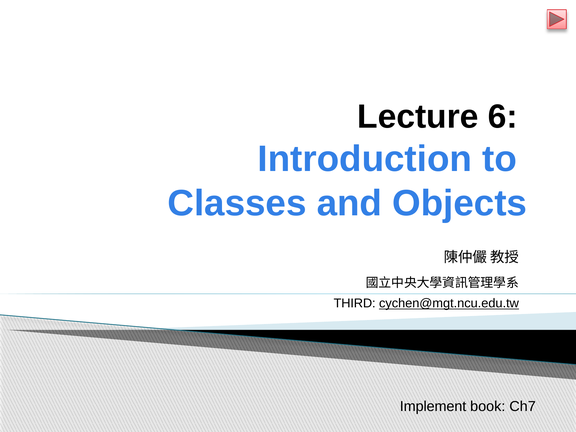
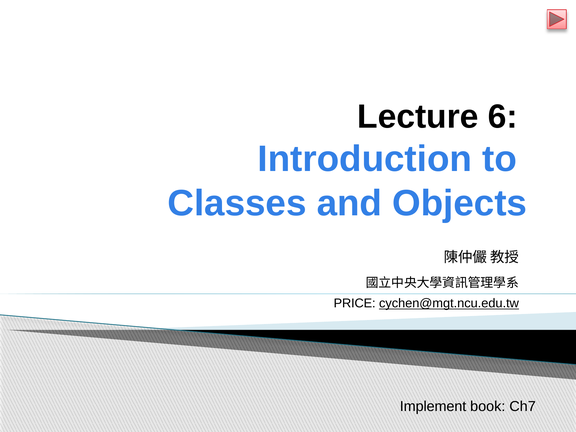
THIRD: THIRD -> PRICE (355, 303)
